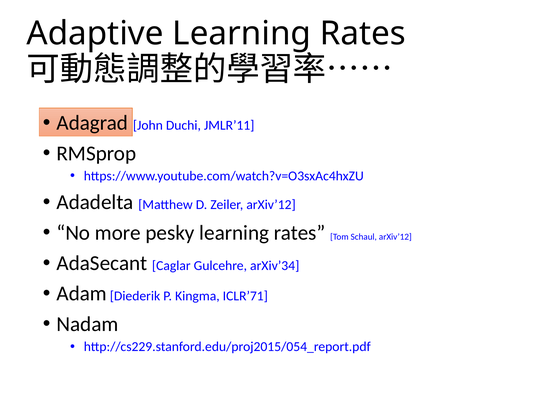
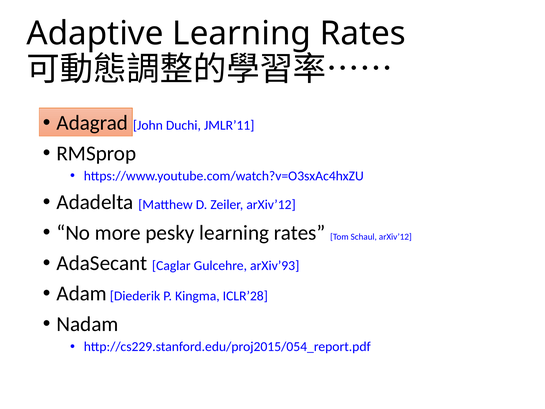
arXiv’34: arXiv’34 -> arXiv’93 (275, 266)
ICLR’71: ICLR’71 -> ICLR’28 (245, 296)
